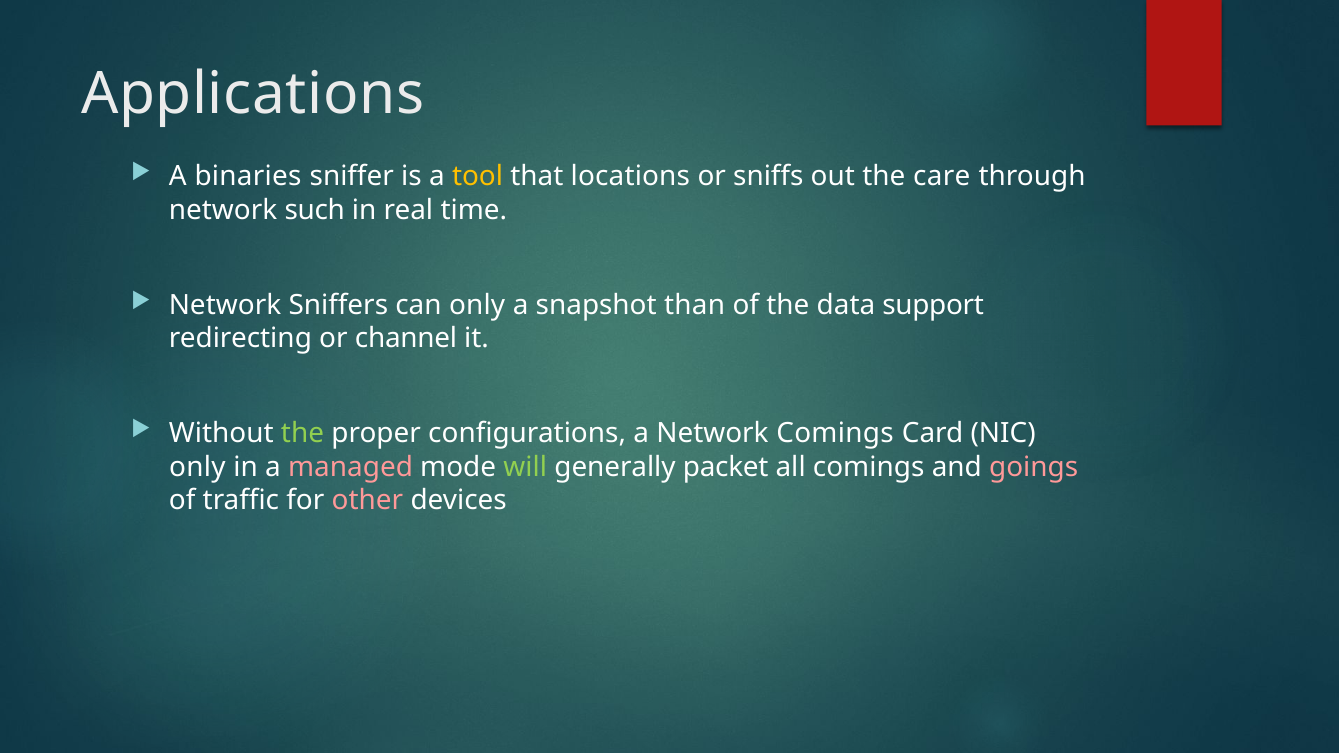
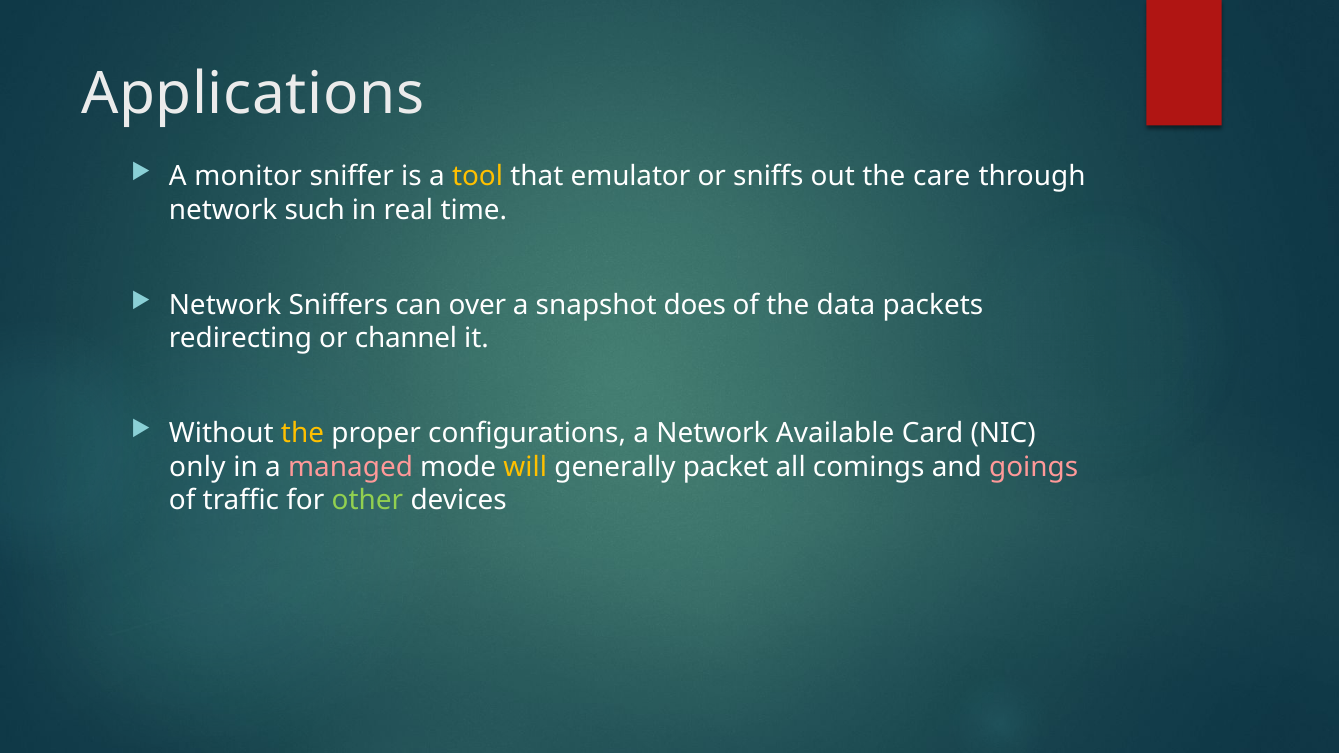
binaries: binaries -> monitor (248, 177)
locations: locations -> emulator (630, 177)
can only: only -> over (477, 305)
than: than -> does (695, 305)
support: support -> packets (933, 305)
the colour: light green -> yellow (302, 433)
Network Comings: Comings -> Available (835, 433)
will colour: light green -> yellow (525, 467)
other colour: pink -> light green (367, 500)
